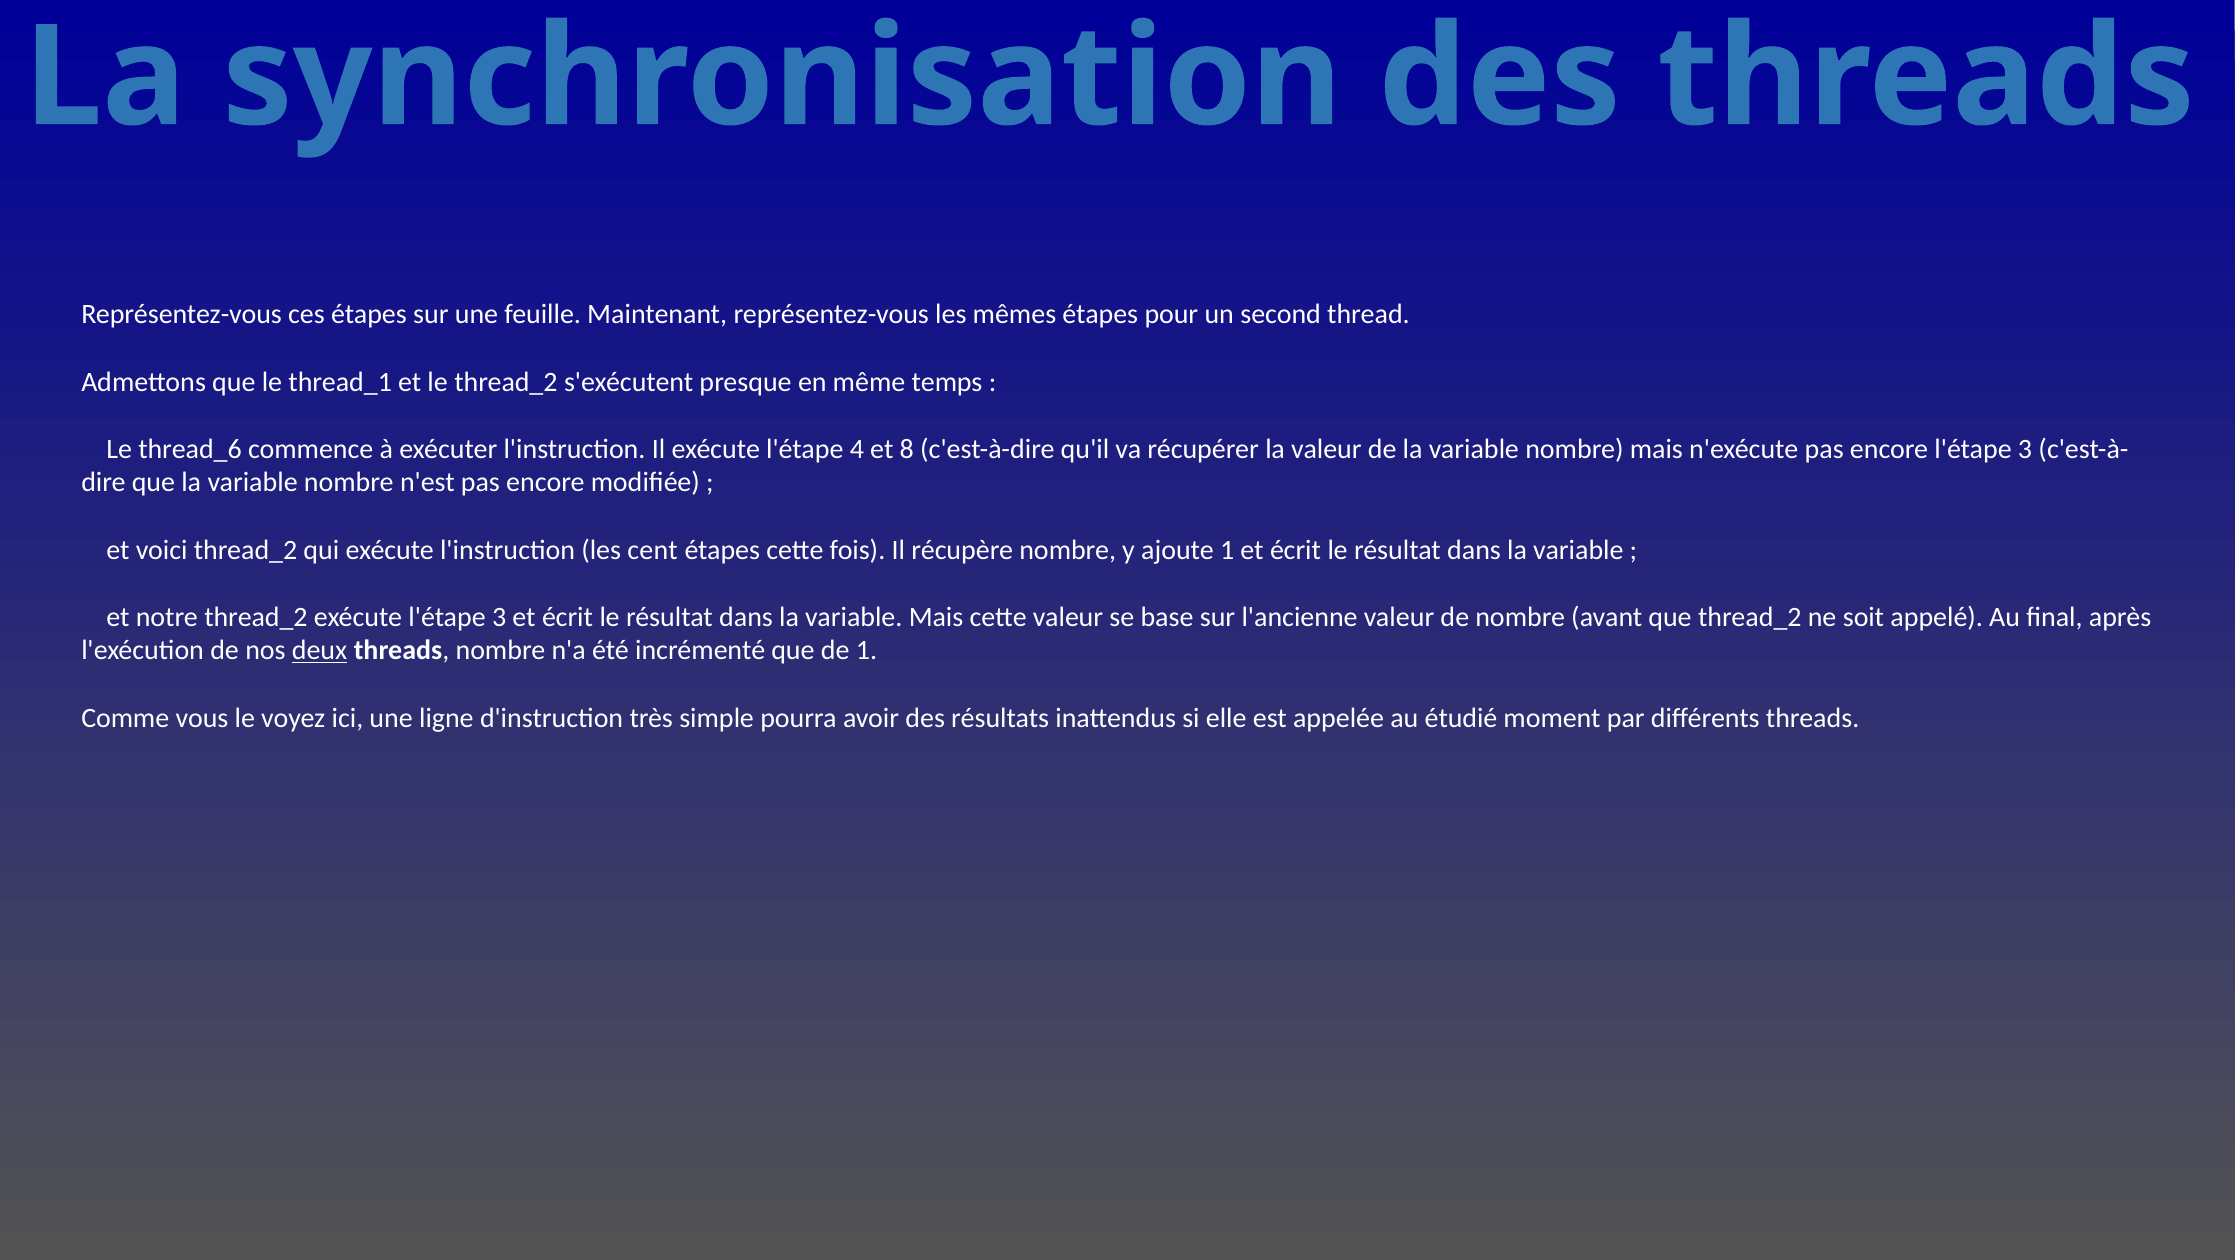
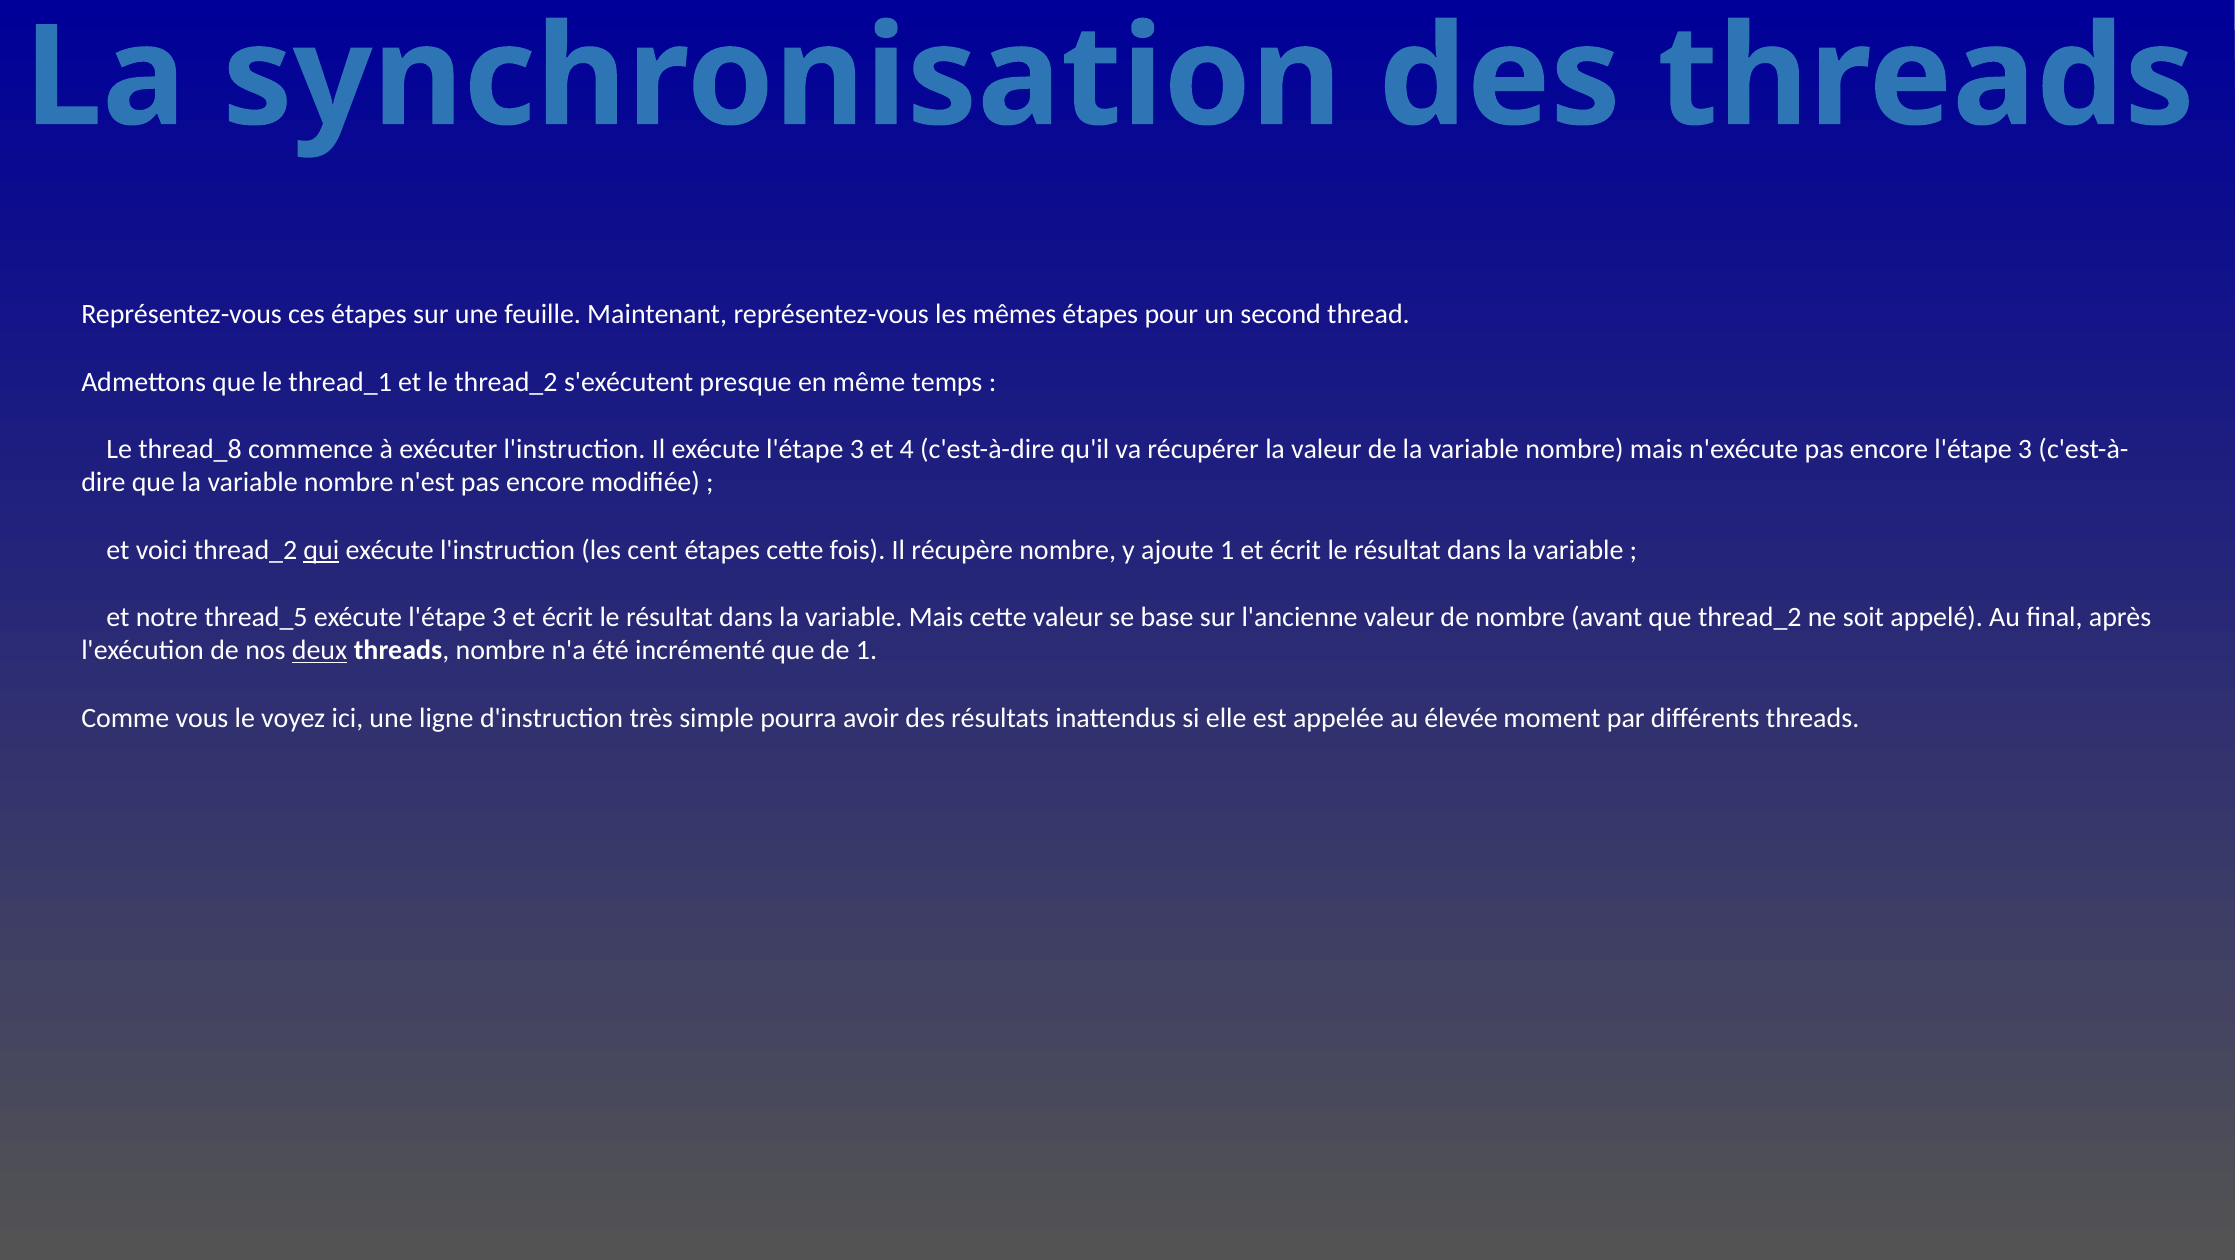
thread_6: thread_6 -> thread_8 (190, 449)
Il exécute l'étape 4: 4 -> 3 (857, 449)
8: 8 -> 4 (907, 449)
qui underline: none -> present (321, 550)
notre thread_2: thread_2 -> thread_5 (256, 617)
étudié: étudié -> élevée (1461, 718)
